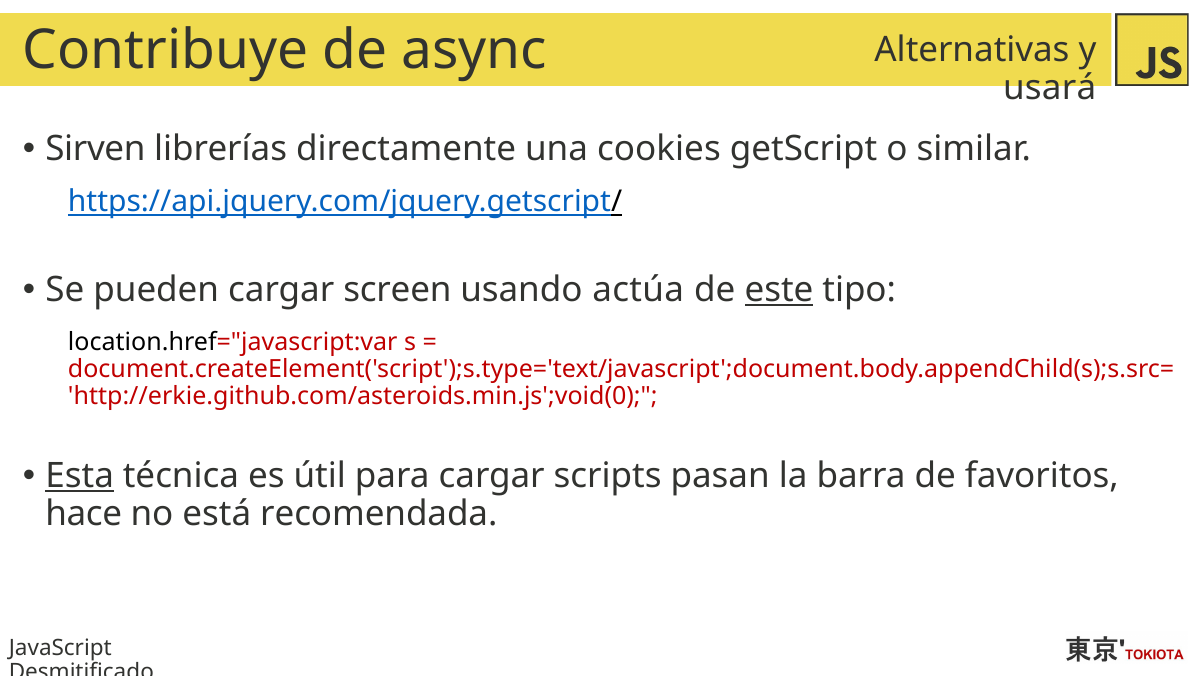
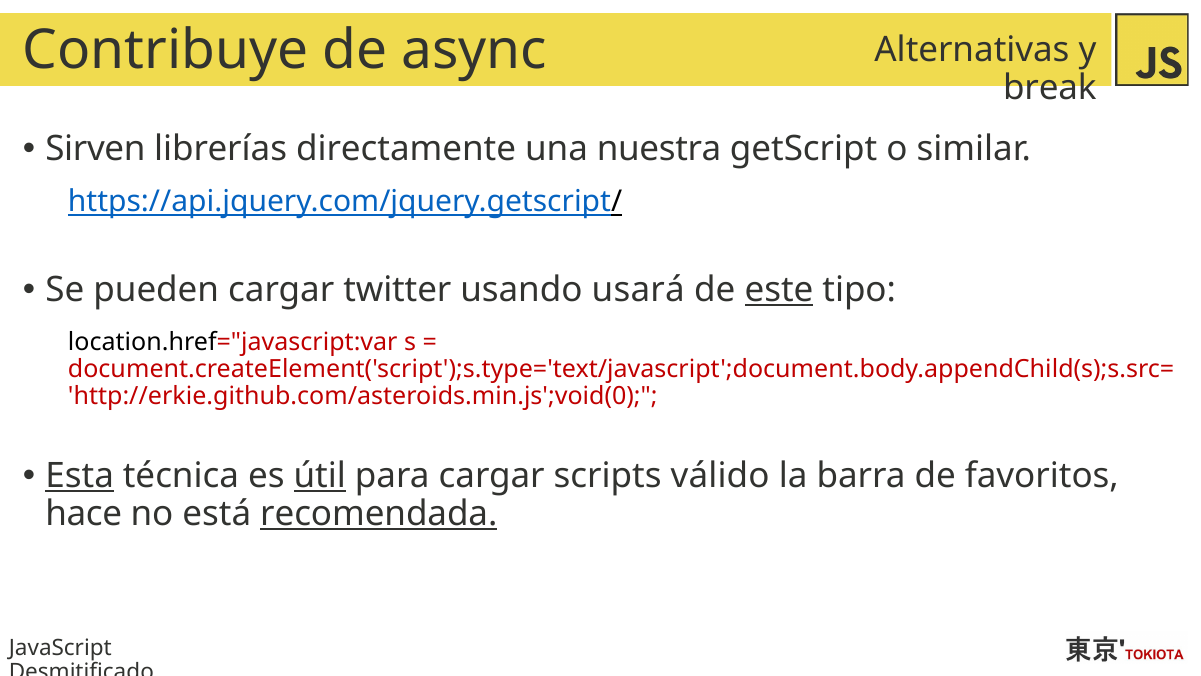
usará: usará -> break (1050, 88)
cookies: cookies -> nuestra (659, 149)
screen: screen -> twitter (397, 290)
actúa: actúa -> usará (638, 290)
útil underline: none -> present (320, 476)
pasan: pasan -> válido (720, 476)
recomendada underline: none -> present (379, 514)
